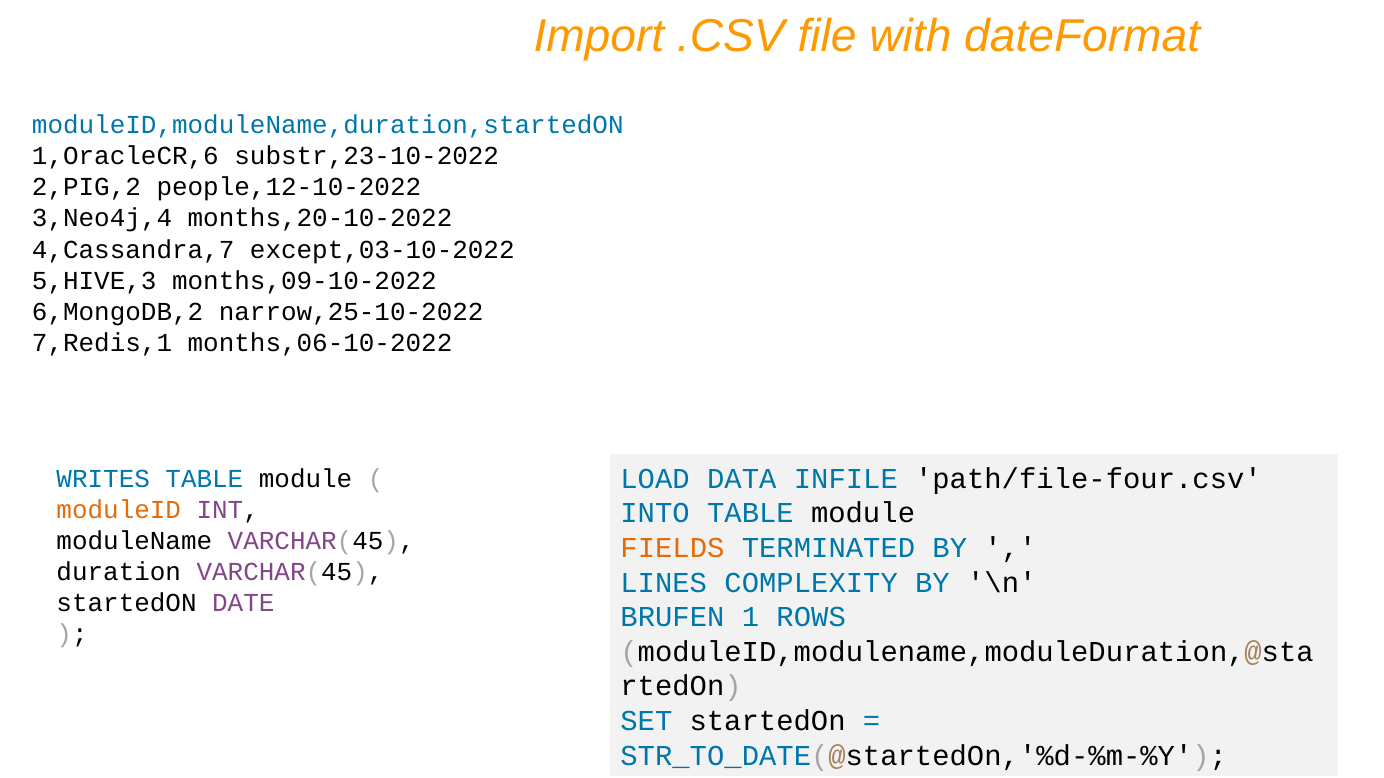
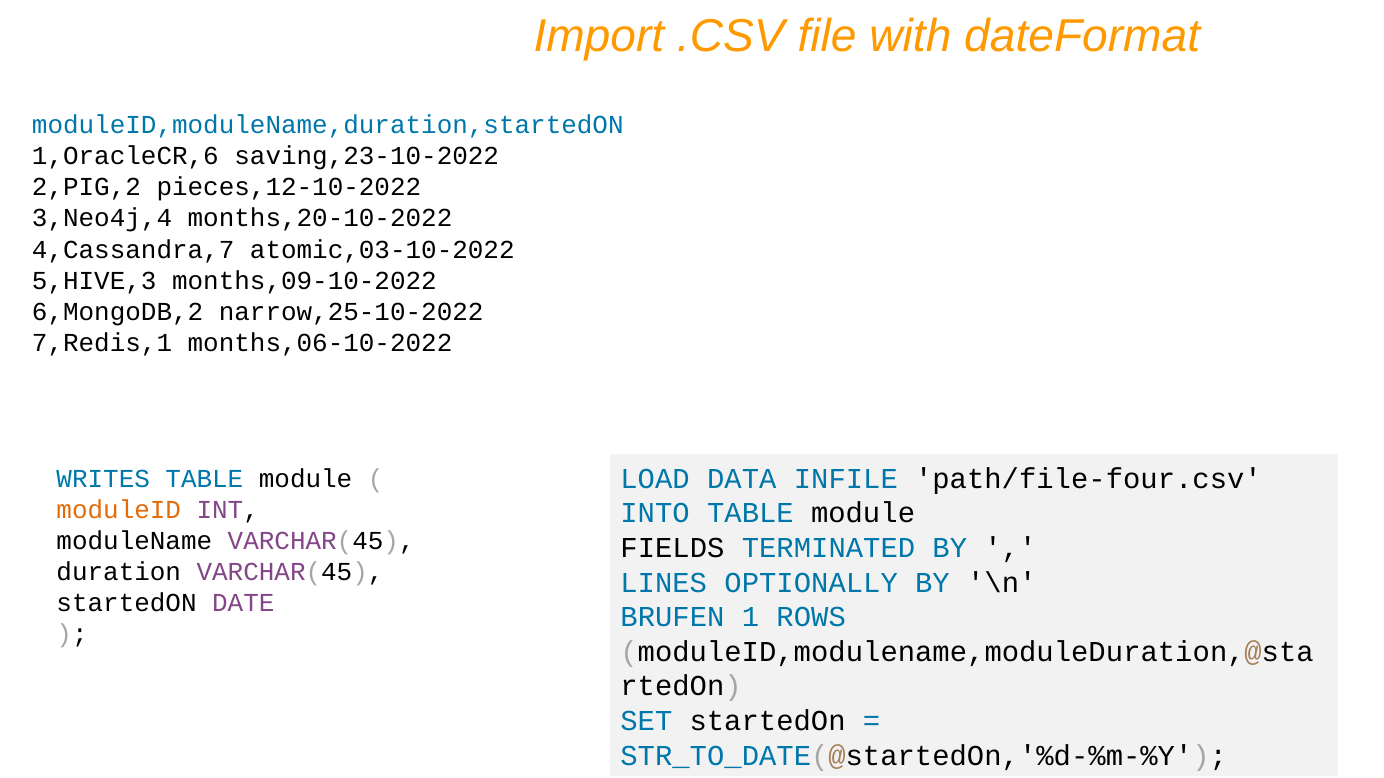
substr,23-10-2022: substr,23-10-2022 -> saving,23-10-2022 (367, 156)
people,12-10-2022: people,12-10-2022 -> pieces,12-10-2022 (289, 187)
except,03-10-2022: except,03-10-2022 -> atomic,03-10-2022 (382, 250)
FIELDS colour: orange -> black (672, 548)
COMPLEXITY: COMPLEXITY -> OPTIONALLY (811, 583)
